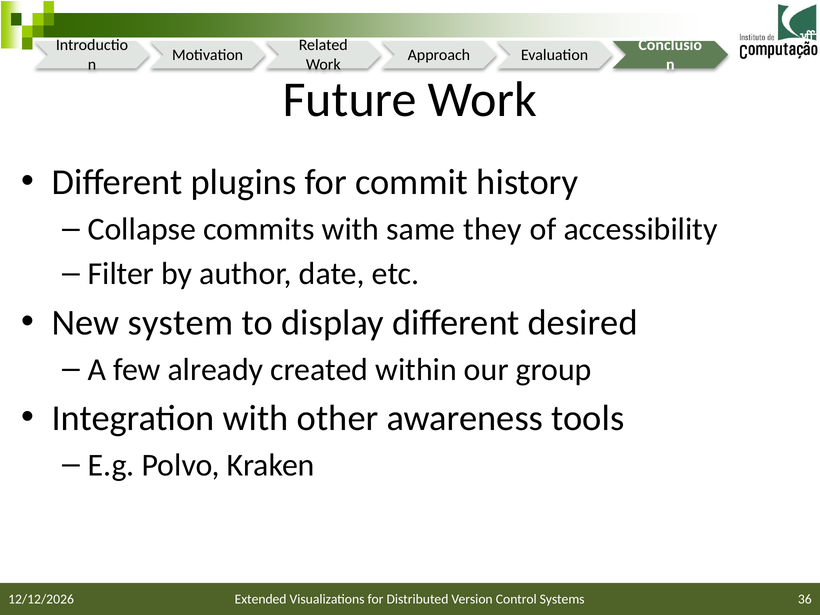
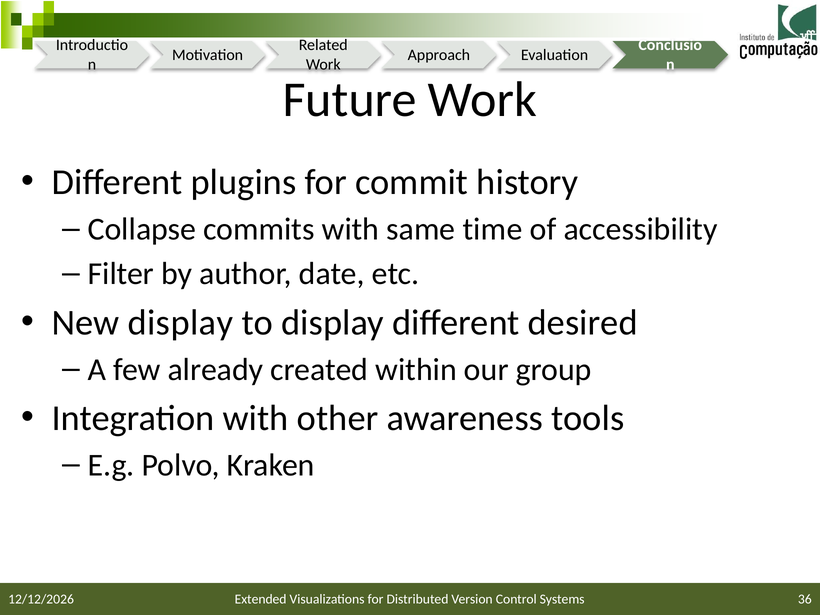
they: they -> time (493, 229)
New system: system -> display (180, 323)
